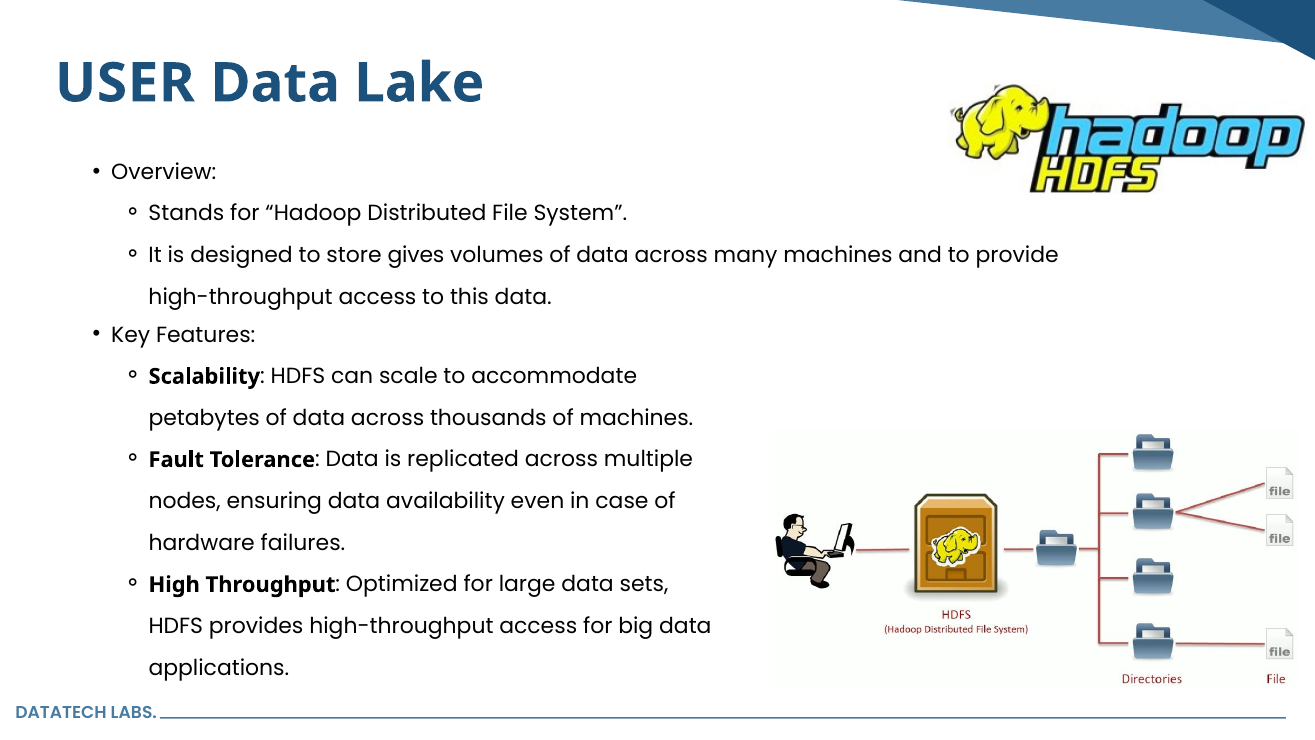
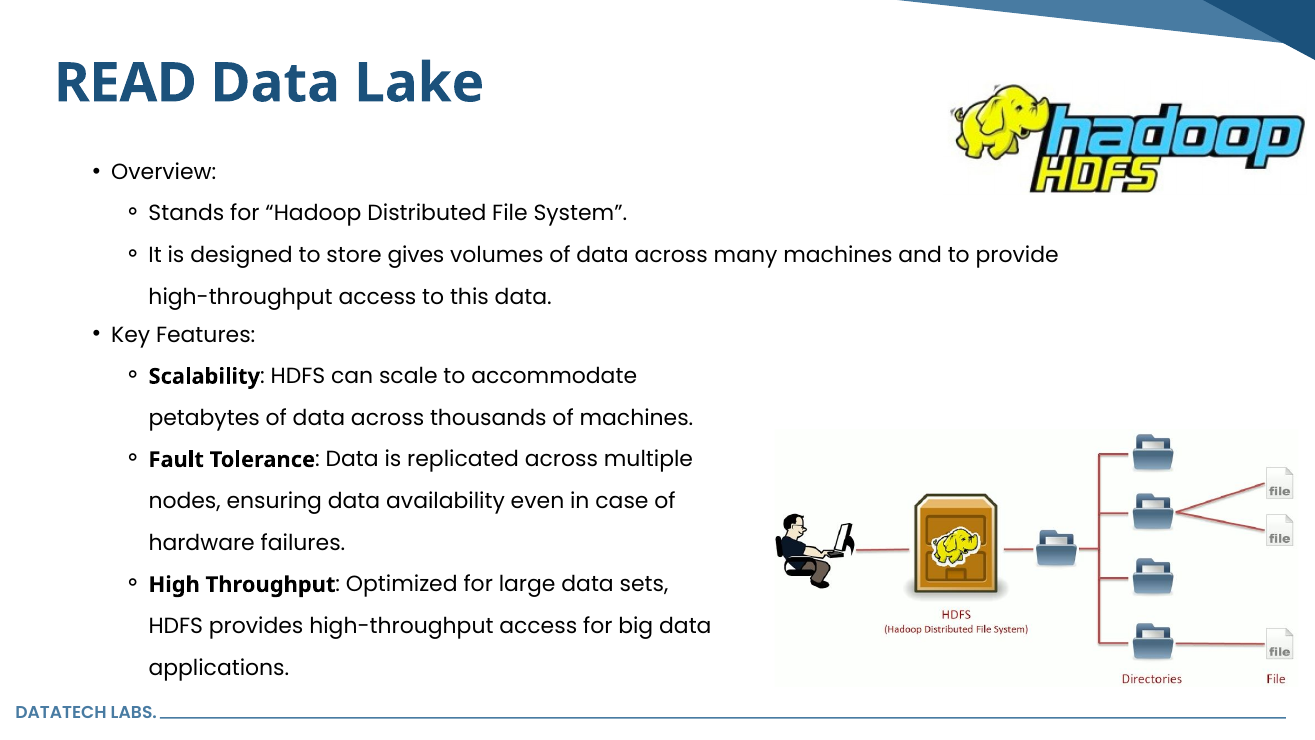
USER: USER -> READ (125, 83)
